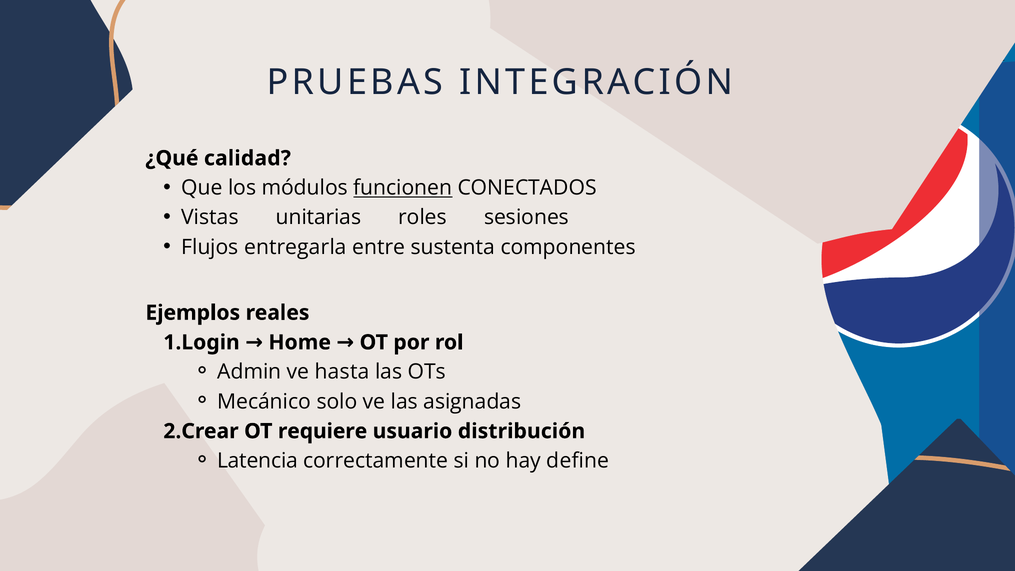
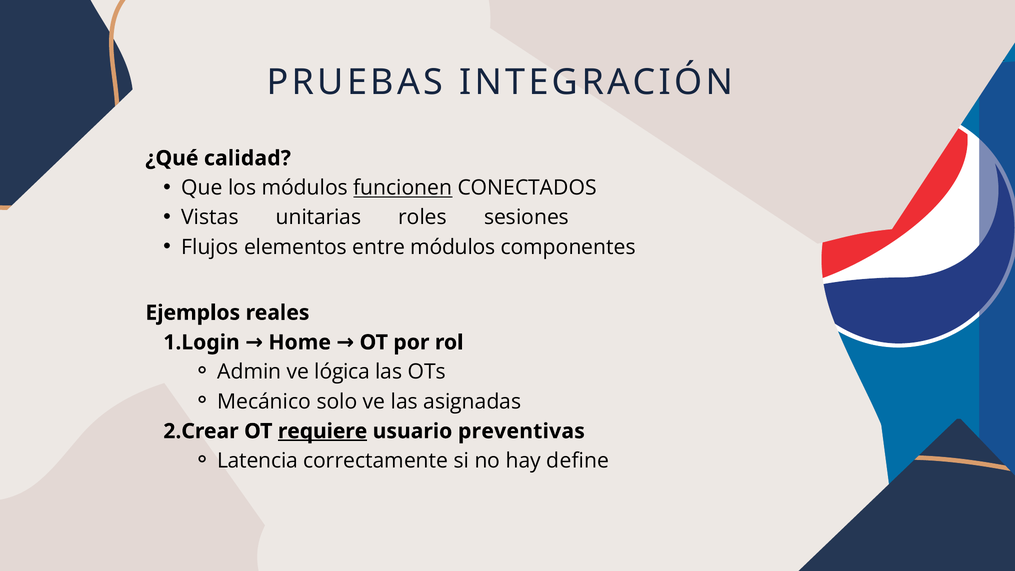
entregarla: entregarla -> elementos (296, 247)
entre sustenta: sustenta -> módulos (453, 247)
hasta: hasta -> lógica (342, 372)
requiere underline: none -> present (323, 431)
distribución: distribución -> preventivas (521, 431)
